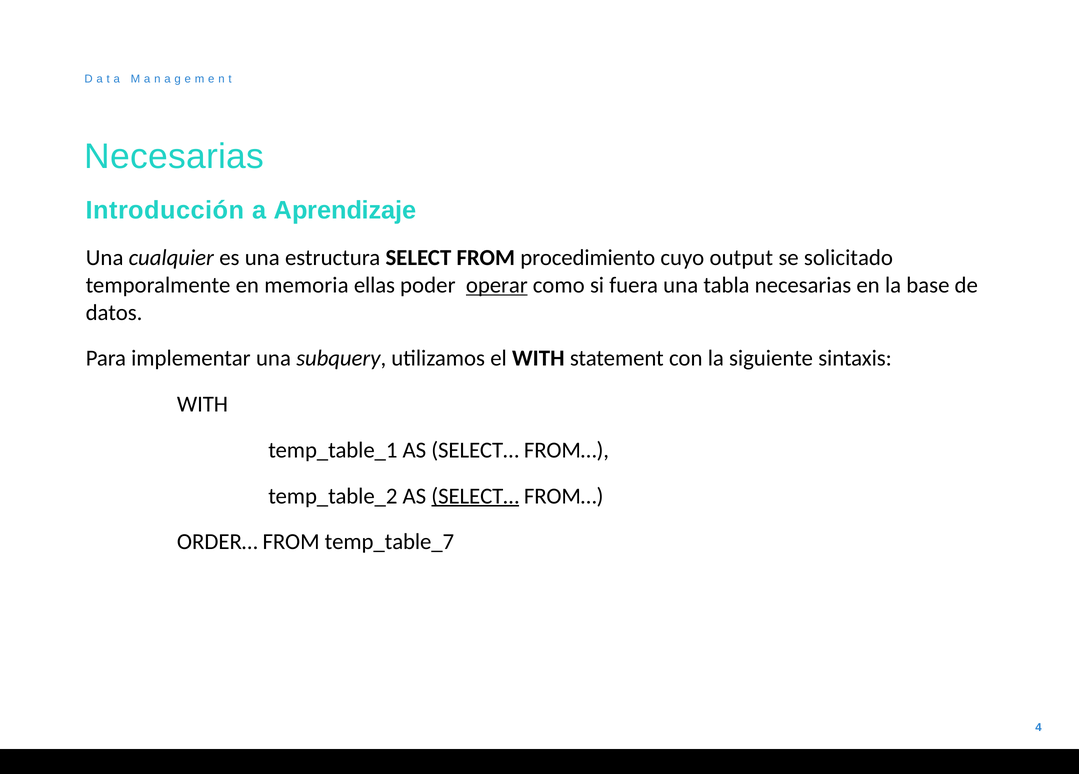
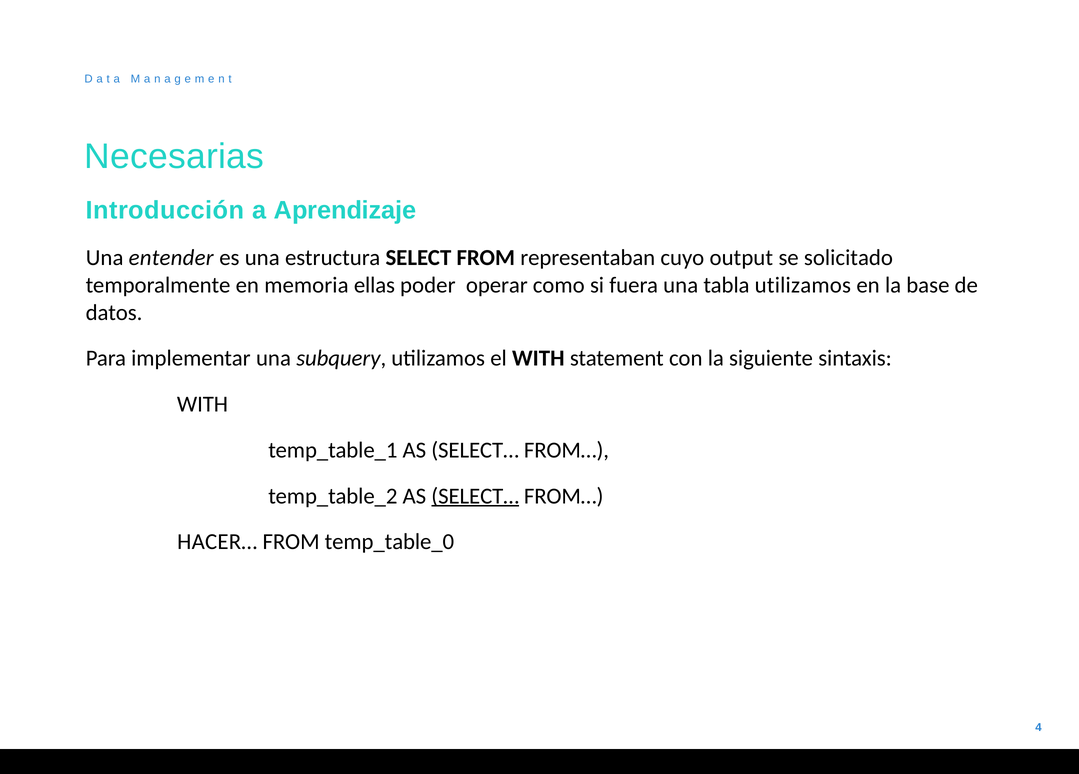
cualquier: cualquier -> entender (171, 258)
procedimiento: procedimiento -> representaban (588, 258)
operar underline: present -> none (497, 285)
tabla necesarias: necesarias -> utilizamos (803, 285)
ORDER…: ORDER… -> HACER… (217, 541)
temp_table_7: temp_table_7 -> temp_table_0 (389, 541)
